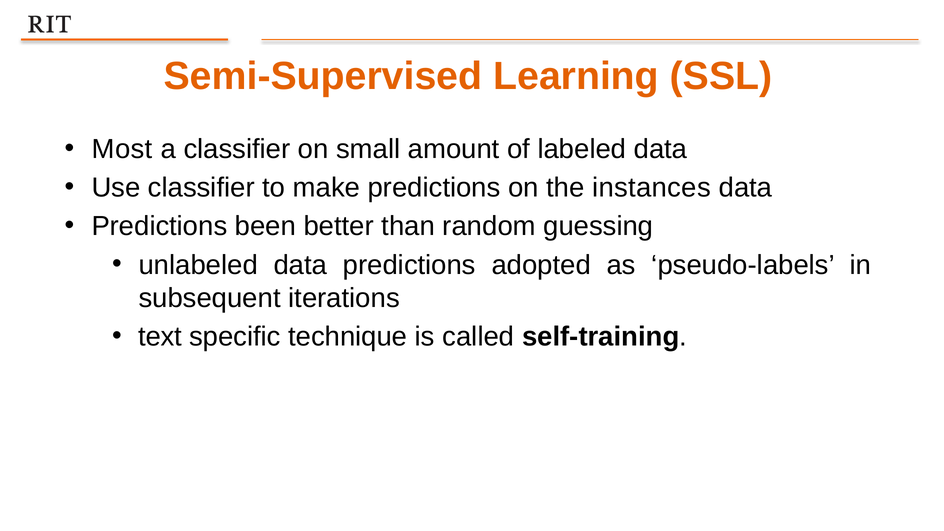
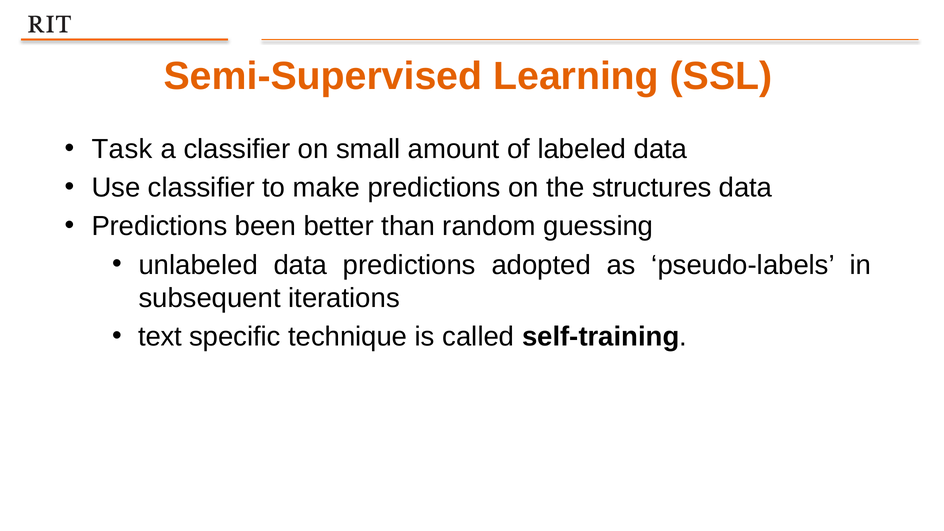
Most: Most -> Task (122, 149)
instances: instances -> structures (652, 188)
